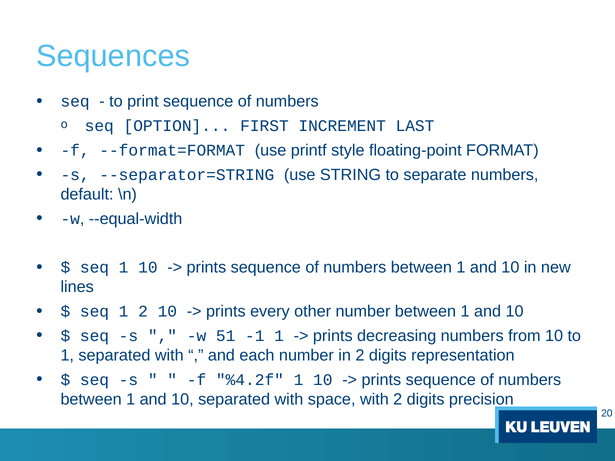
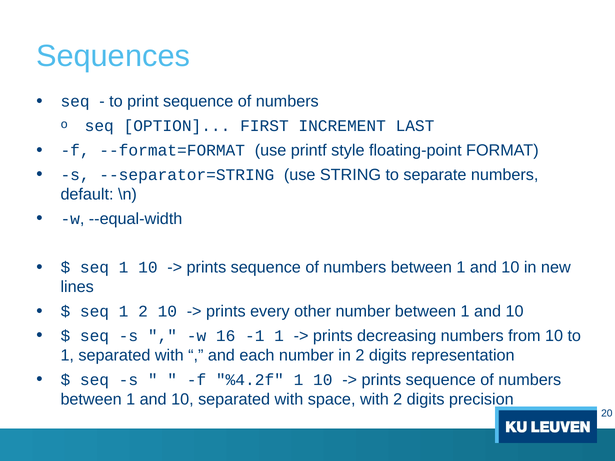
51: 51 -> 16 (226, 336)
